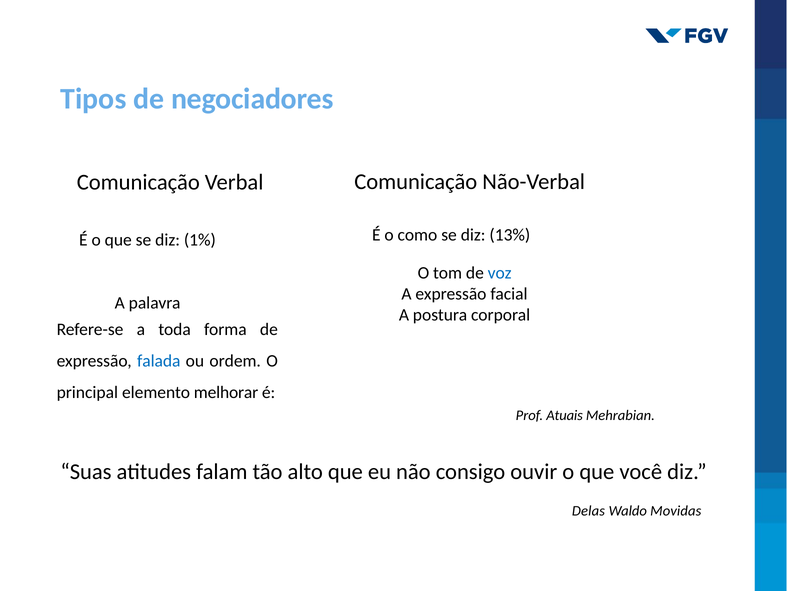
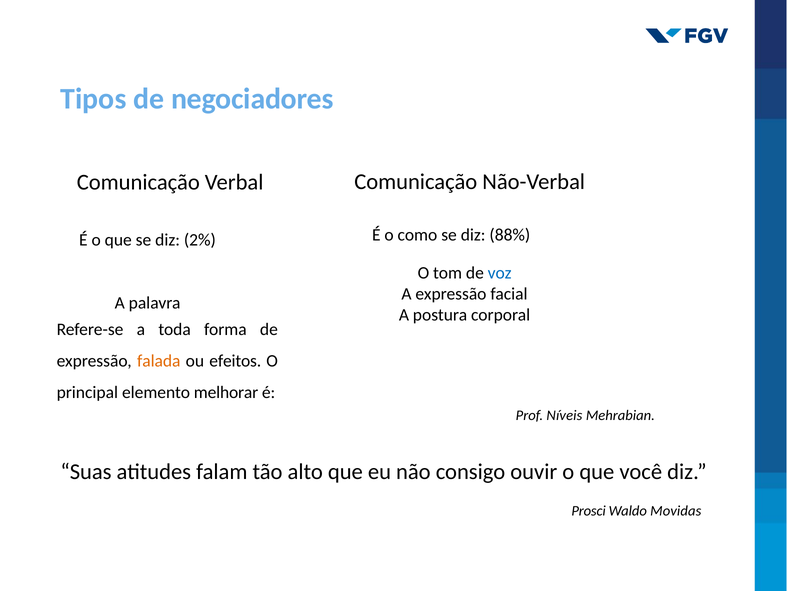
13%: 13% -> 88% (510, 235)
1%: 1% -> 2% (200, 240)
falada colour: blue -> orange (159, 360)
ordem: ordem -> efeitos (235, 360)
Atuais: Atuais -> Níveis (564, 415)
Delas: Delas -> Prosci (589, 510)
